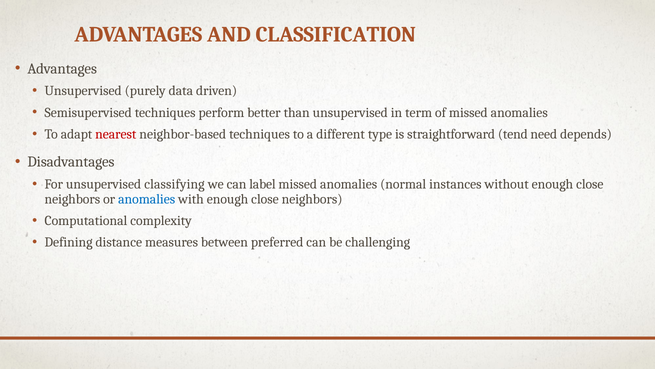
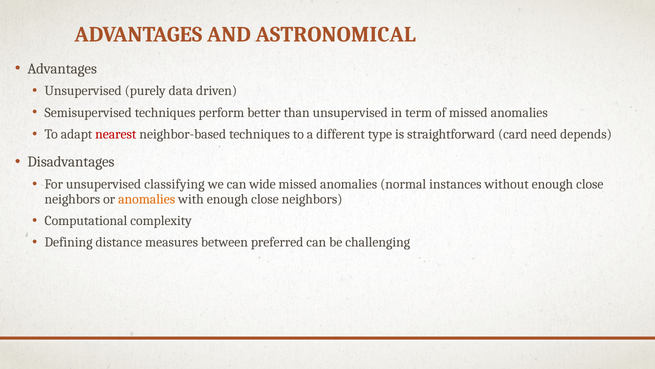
CLASSIFICATION: CLASSIFICATION -> ASTRONOMICAL (336, 35)
tend: tend -> card (513, 134)
label: label -> wide (262, 184)
anomalies colour: blue -> orange (147, 199)
